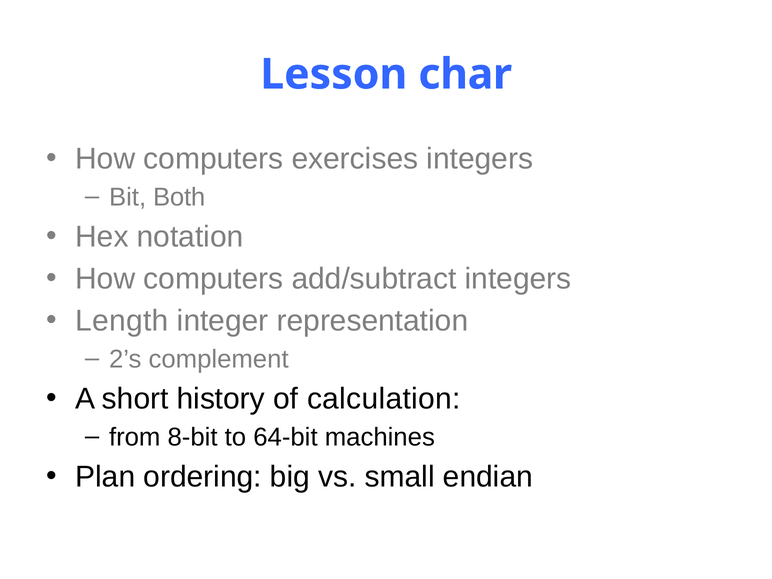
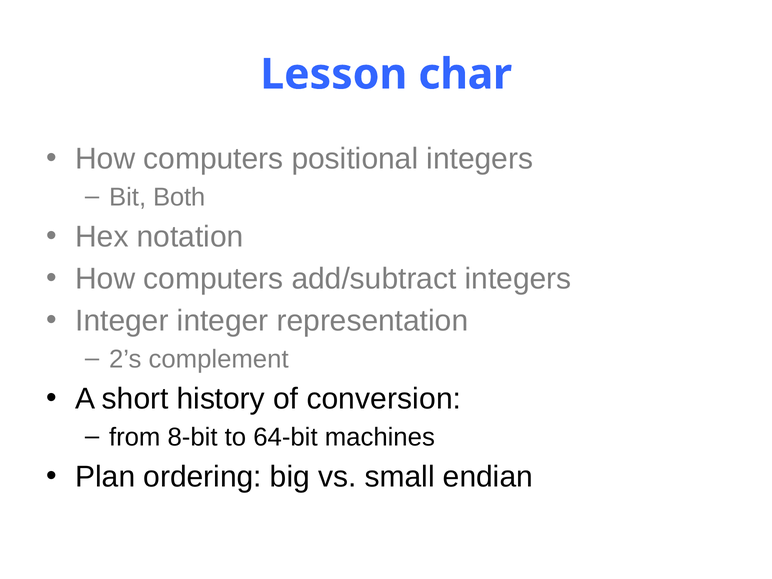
exercises: exercises -> positional (355, 159)
Length: Length -> Integer (122, 321)
calculation: calculation -> conversion (384, 399)
